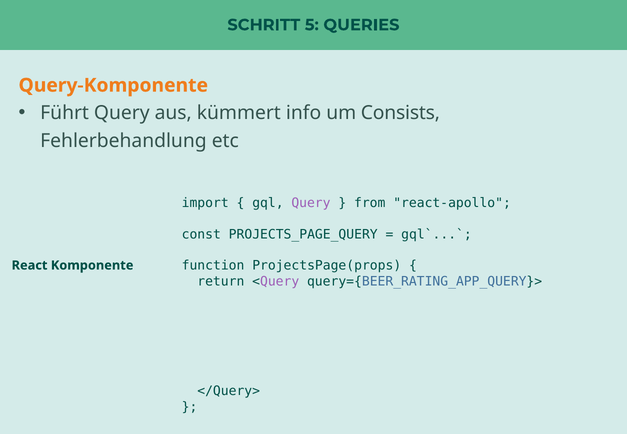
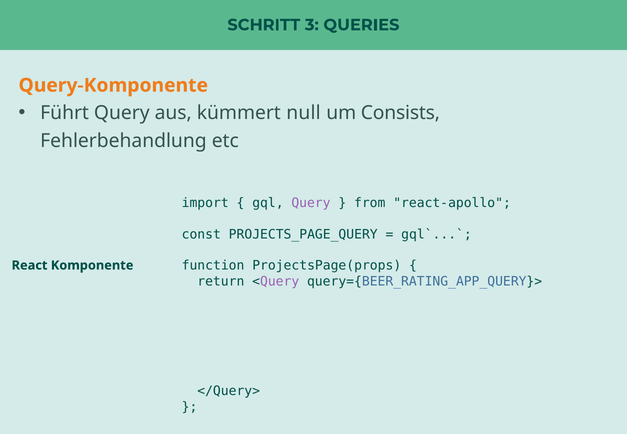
5: 5 -> 3 (312, 25)
info: info -> null (303, 113)
